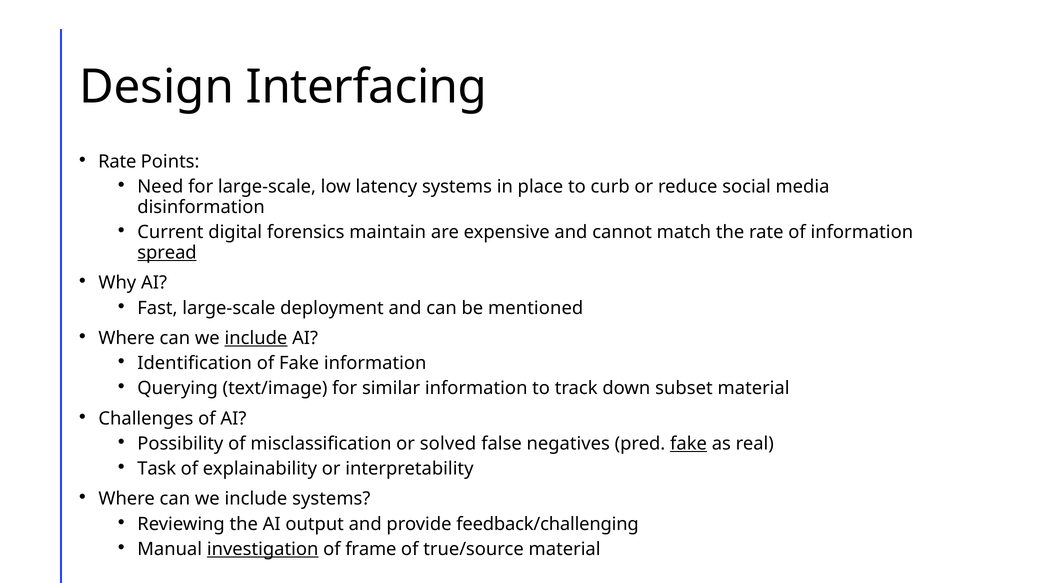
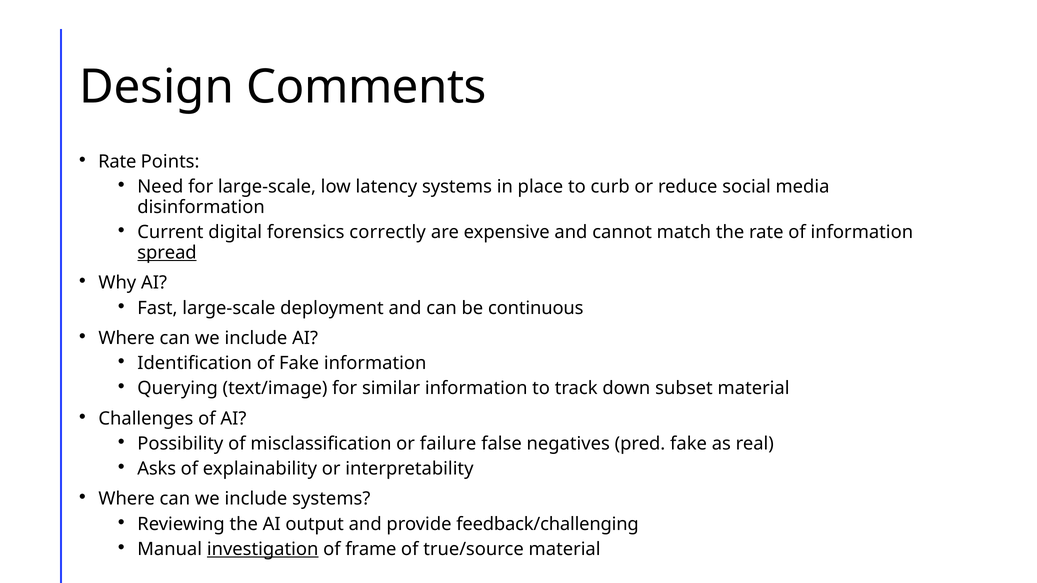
Interfacing: Interfacing -> Comments (366, 87)
maintain: maintain -> correctly (388, 232)
mentioned: mentioned -> continuous (536, 308)
include underline: present -> none (256, 338)
solved: solved -> failure (448, 444)
fake underline: present -> none (689, 444)
Task: Task -> Asks (157, 469)
